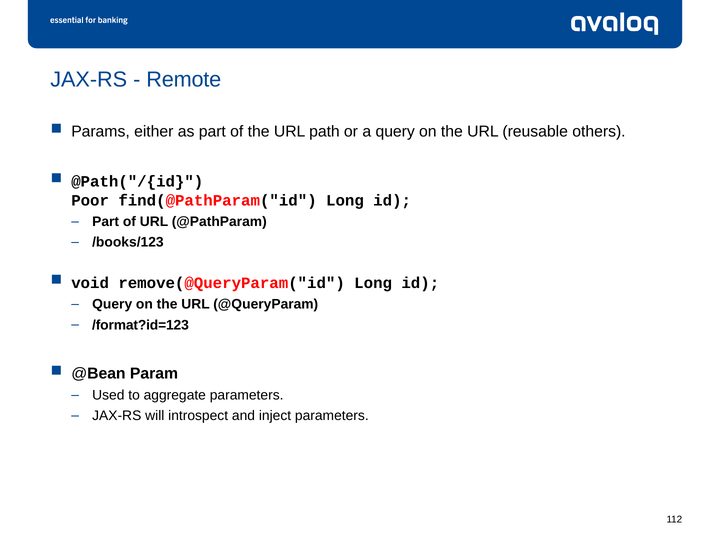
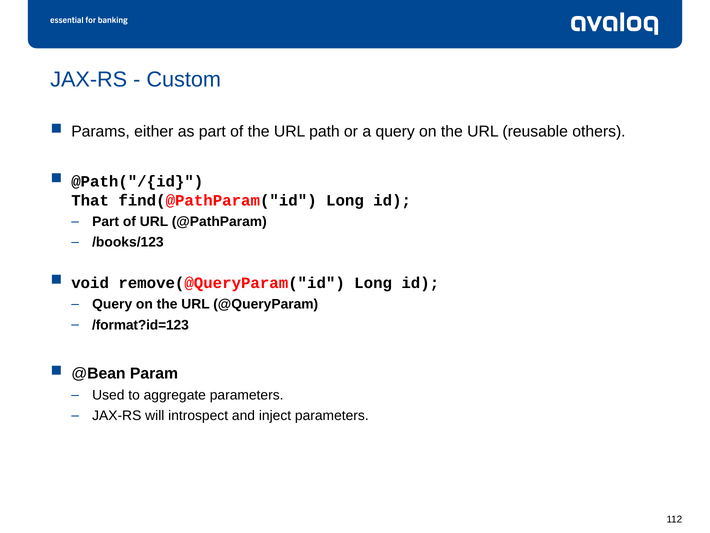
Remote: Remote -> Custom (184, 79)
Poor: Poor -> That (90, 200)
